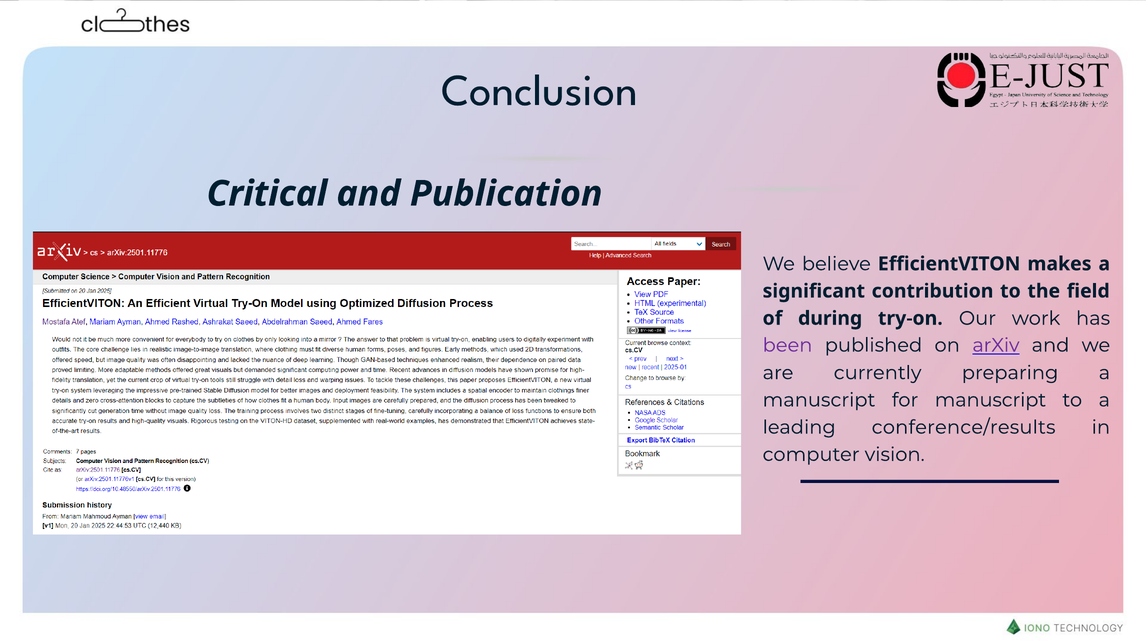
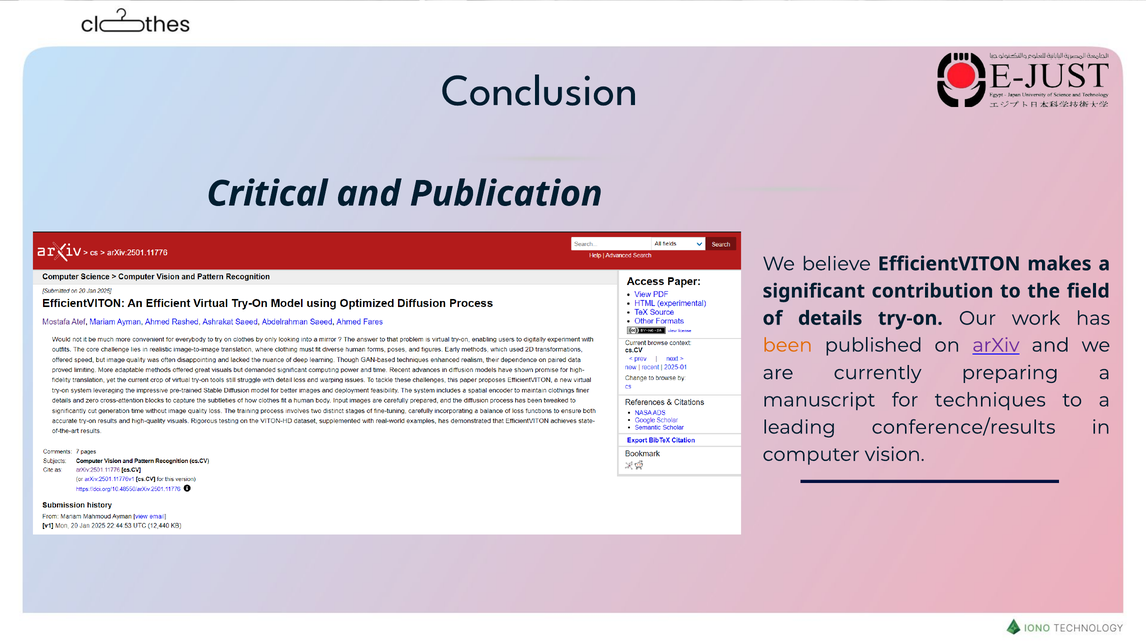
during: during -> details (830, 319)
been colour: purple -> orange (788, 346)
for manuscript: manuscript -> techniques (990, 400)
